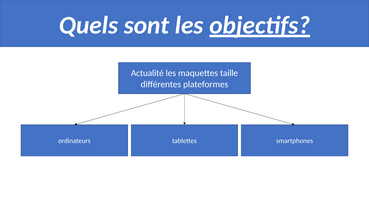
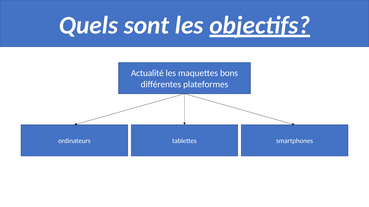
taille: taille -> bons (229, 73)
